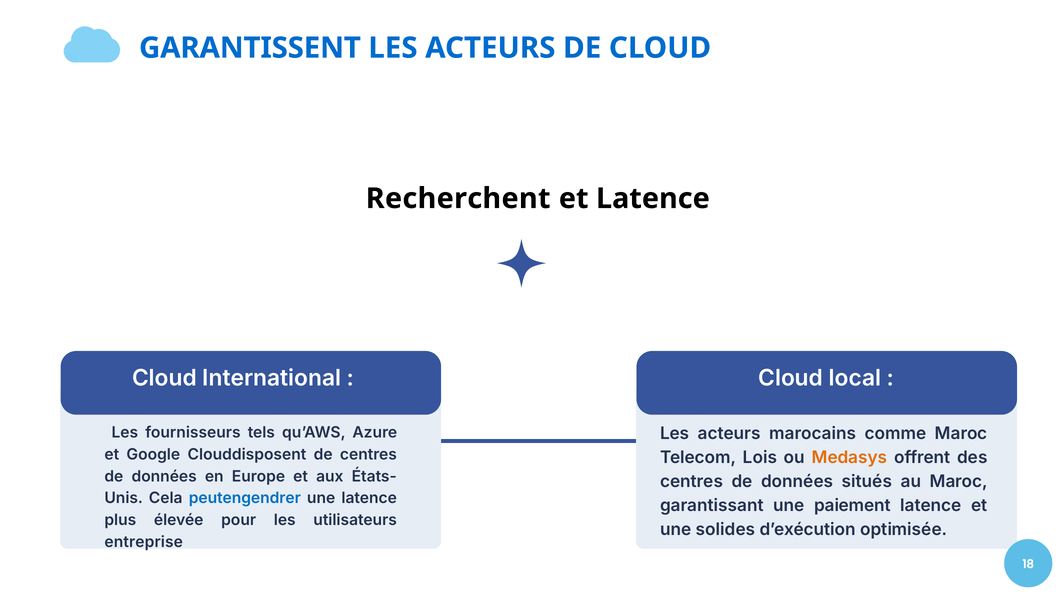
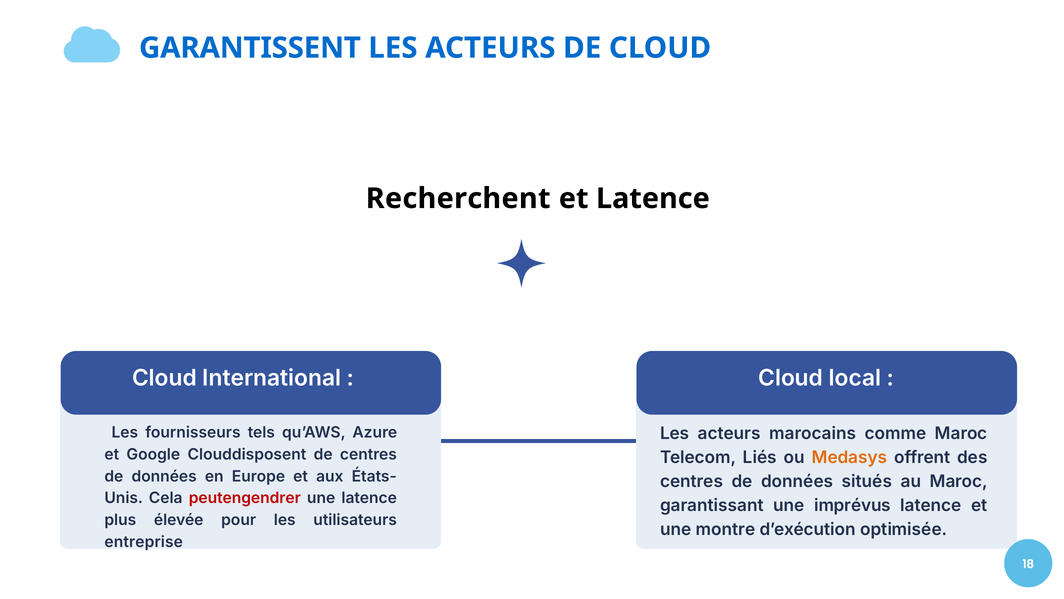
Lois: Lois -> Liés (760, 457)
peutengendrer colour: blue -> red (245, 498)
paiement: paiement -> imprévus (853, 505)
solides: solides -> montre (725, 529)
